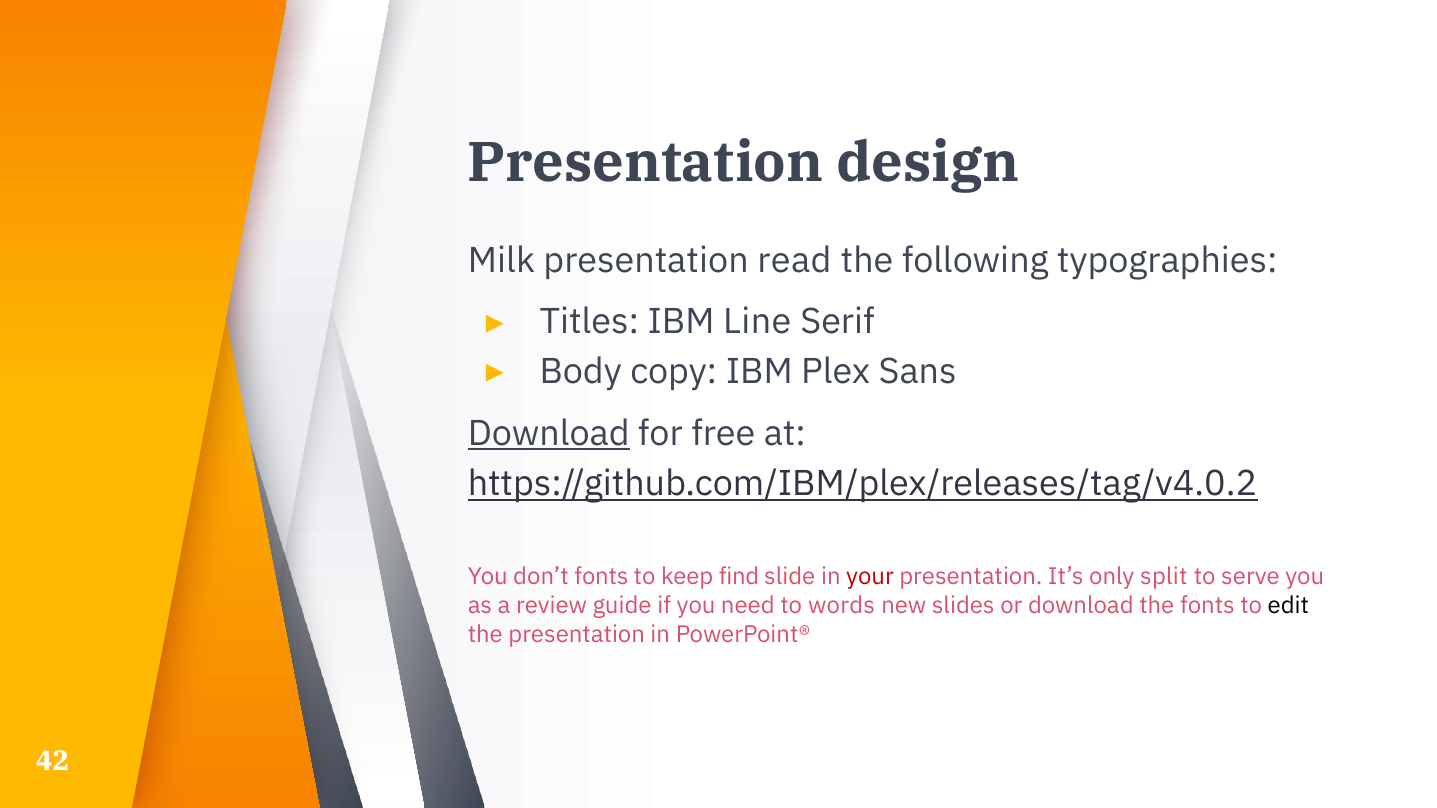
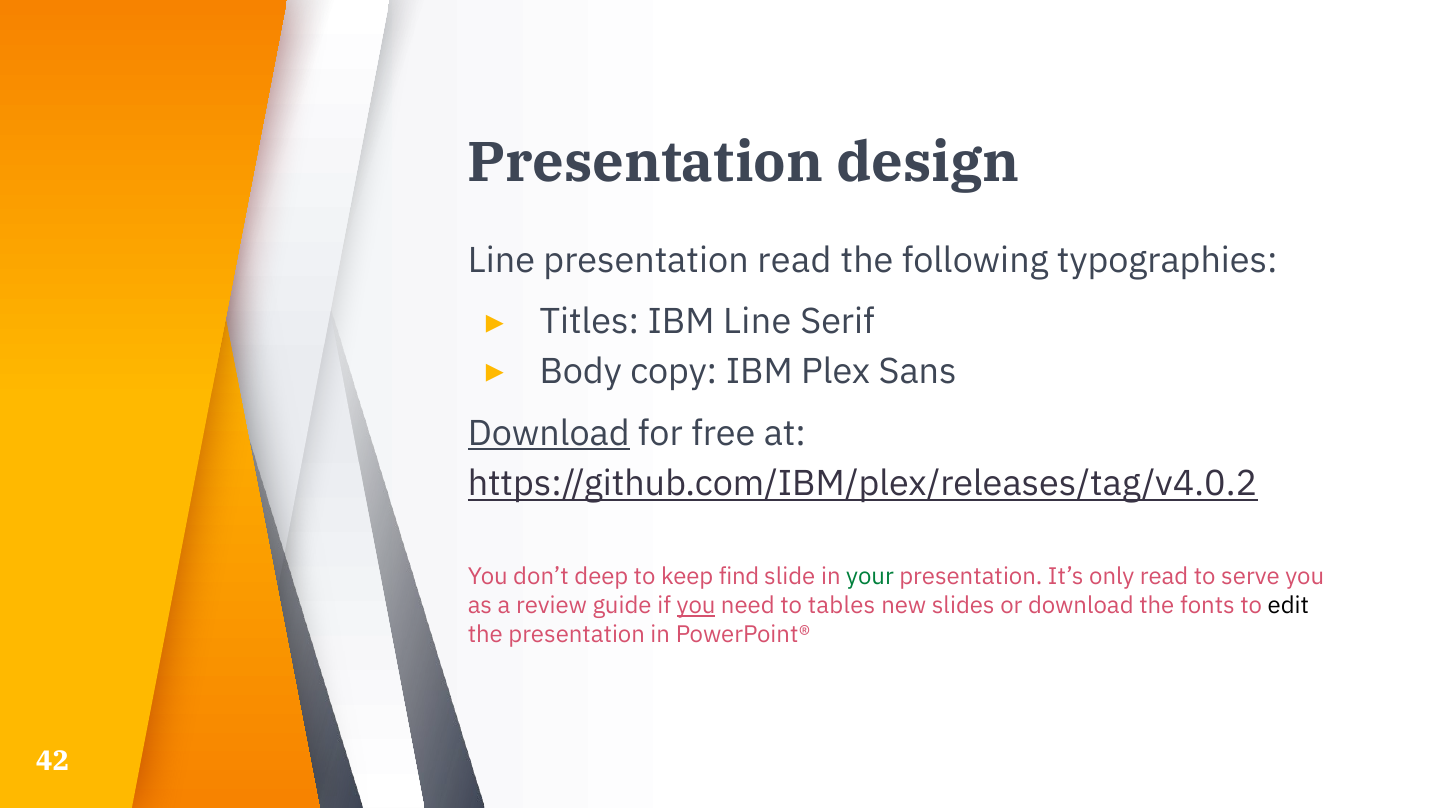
Milk: Milk -> Line (501, 261)
don’t fonts: fonts -> deep (601, 577)
your colour: red -> green (870, 577)
only split: split -> read (1164, 577)
you underline: none -> present (696, 606)
words: words -> tables (842, 606)
